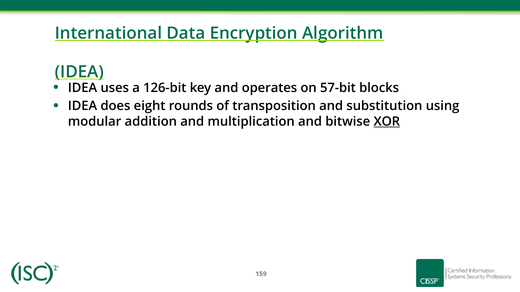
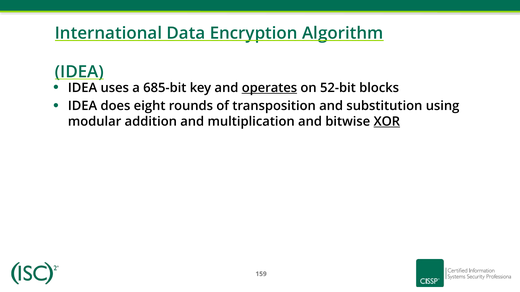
126-bit: 126-bit -> 685-bit (165, 88)
operates underline: none -> present (269, 88)
57-bit: 57-bit -> 52-bit (338, 88)
